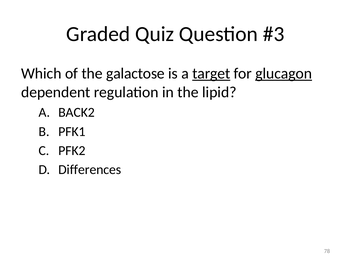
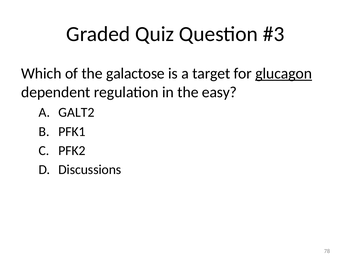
target underline: present -> none (211, 74)
lipid: lipid -> easy (219, 92)
BACK2: BACK2 -> GALT2 (76, 113)
Differences: Differences -> Discussions (90, 170)
